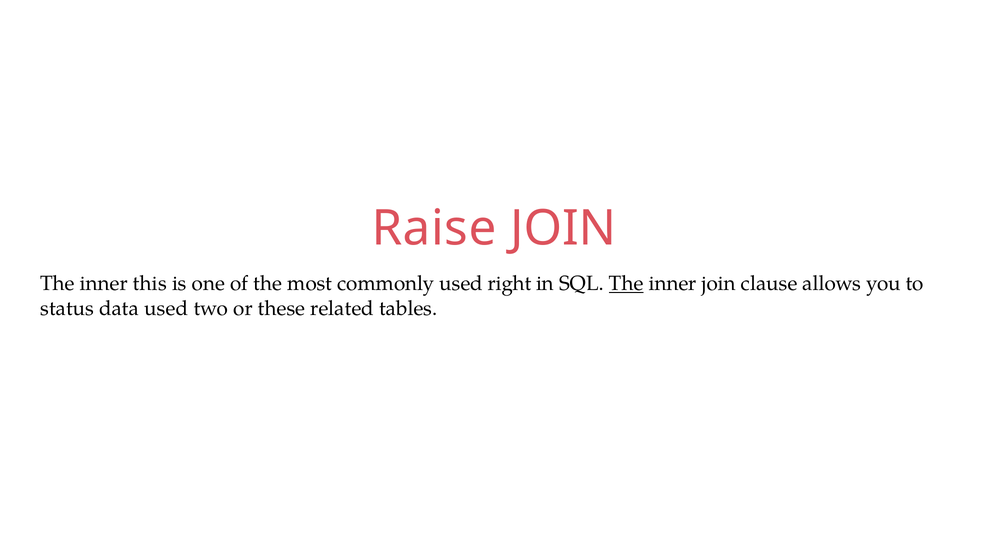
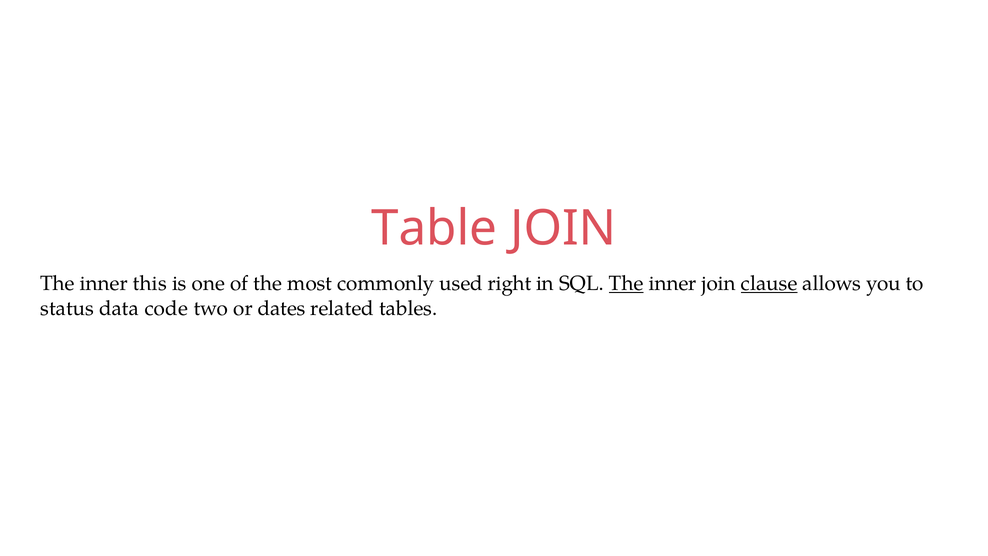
Raise: Raise -> Table (434, 228)
clause underline: none -> present (769, 284)
data used: used -> code (166, 308)
these: these -> dates (282, 308)
